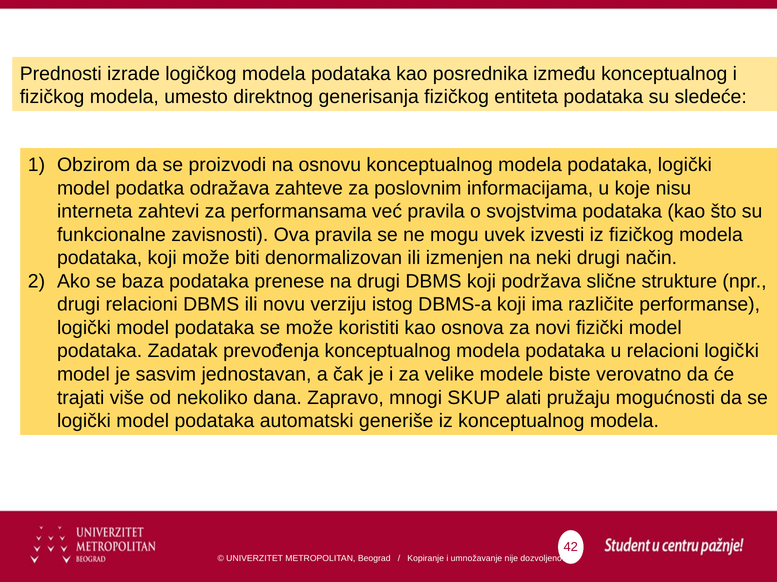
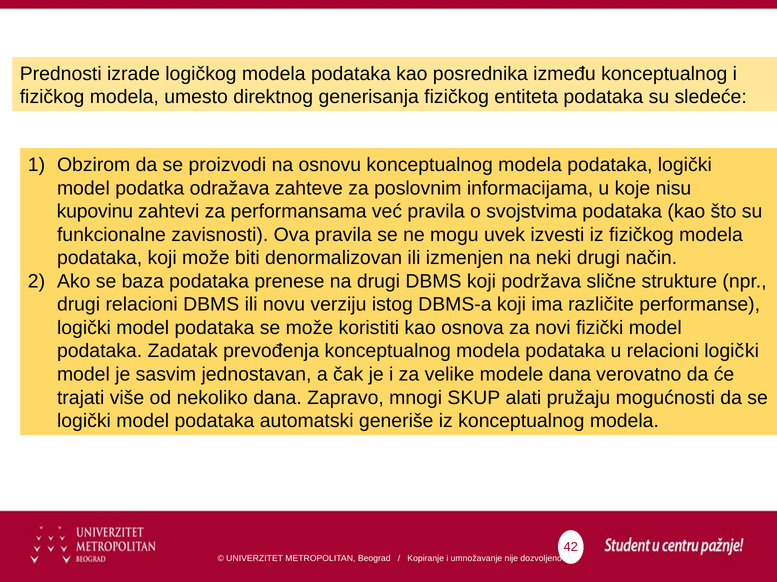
interneta: interneta -> kupovinu (95, 212)
modele biste: biste -> dana (570, 375)
